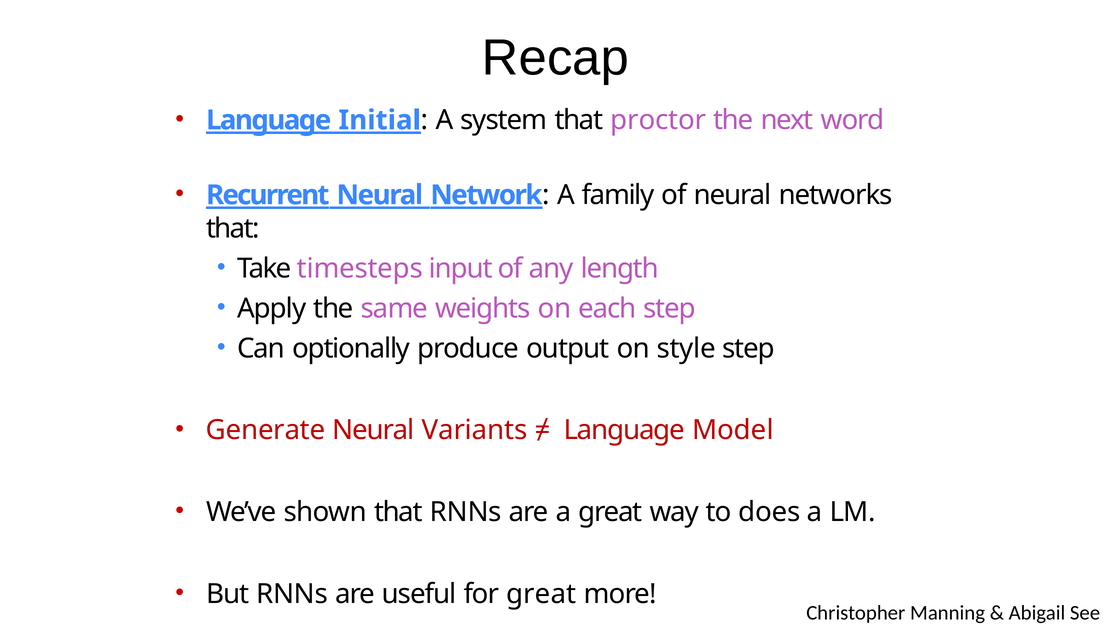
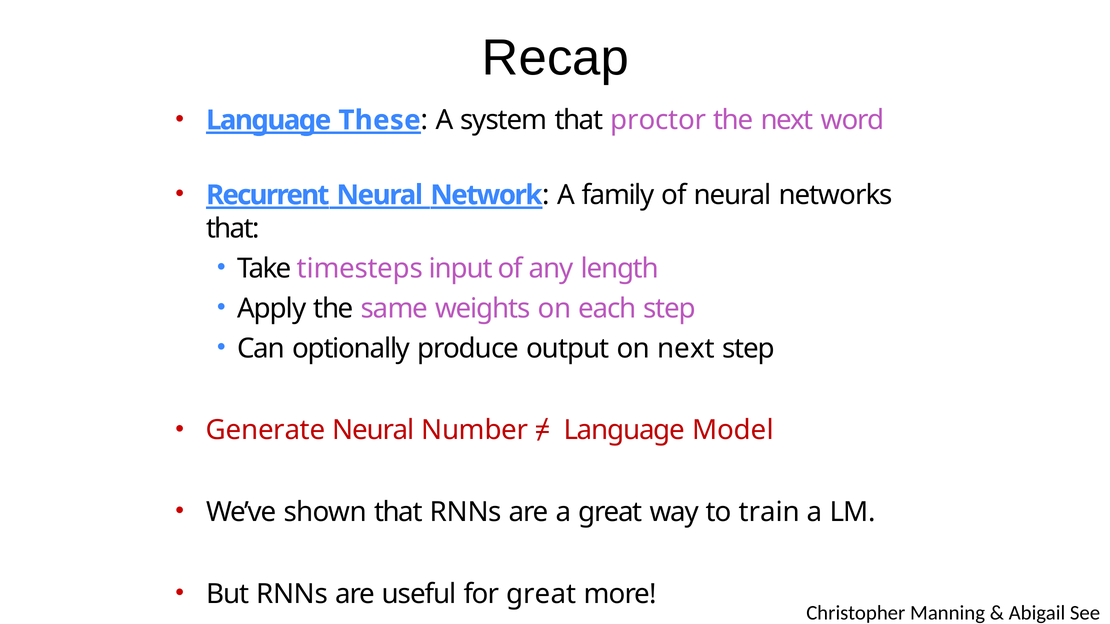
Initial: Initial -> These (380, 120)
on style: style -> next (686, 349)
Variants: Variants -> Number (475, 430)
does: does -> train (769, 512)
